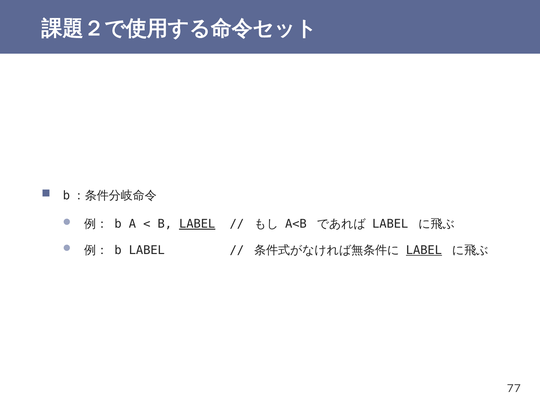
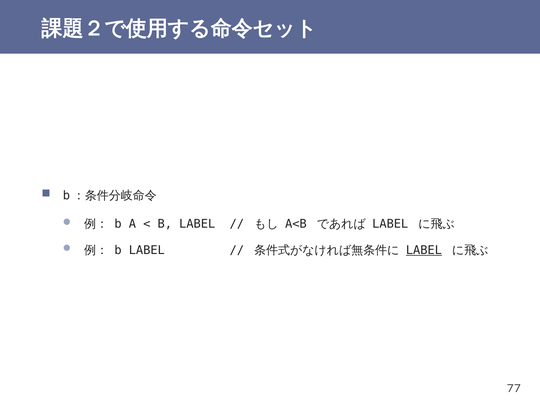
LABEL underline: present -> none (197, 224)
